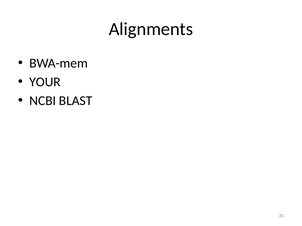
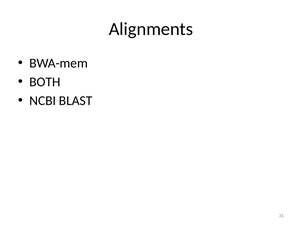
YOUR: YOUR -> BOTH (45, 82)
